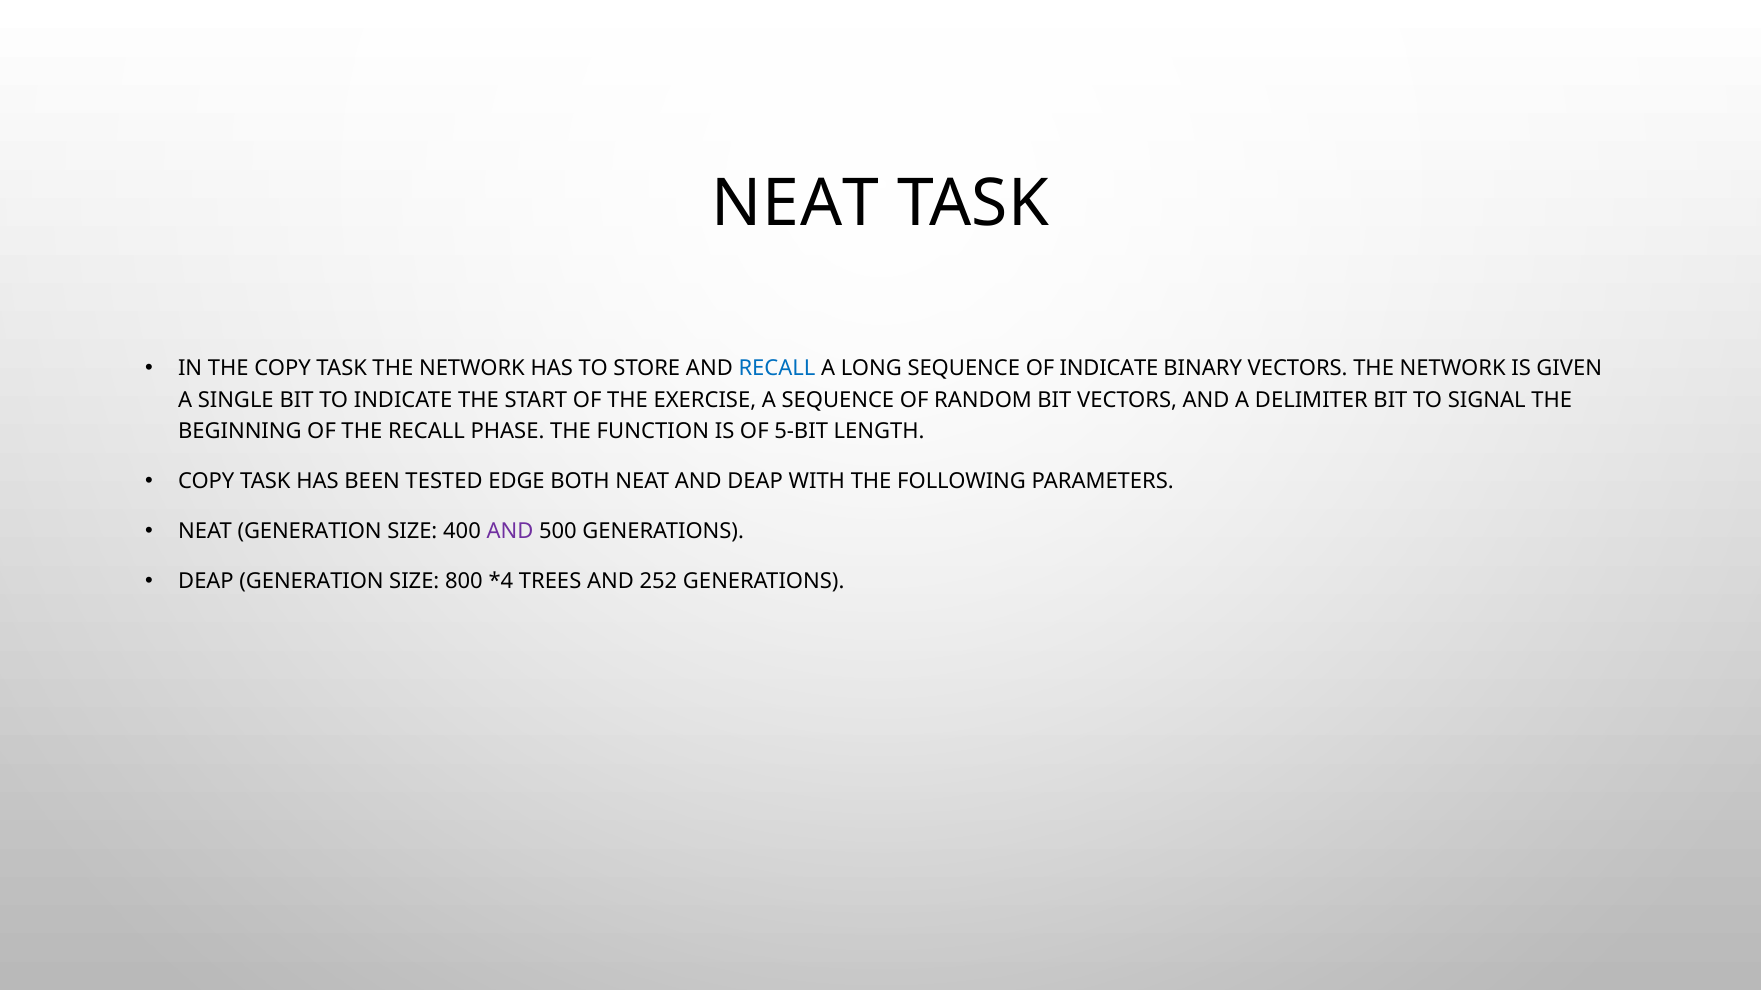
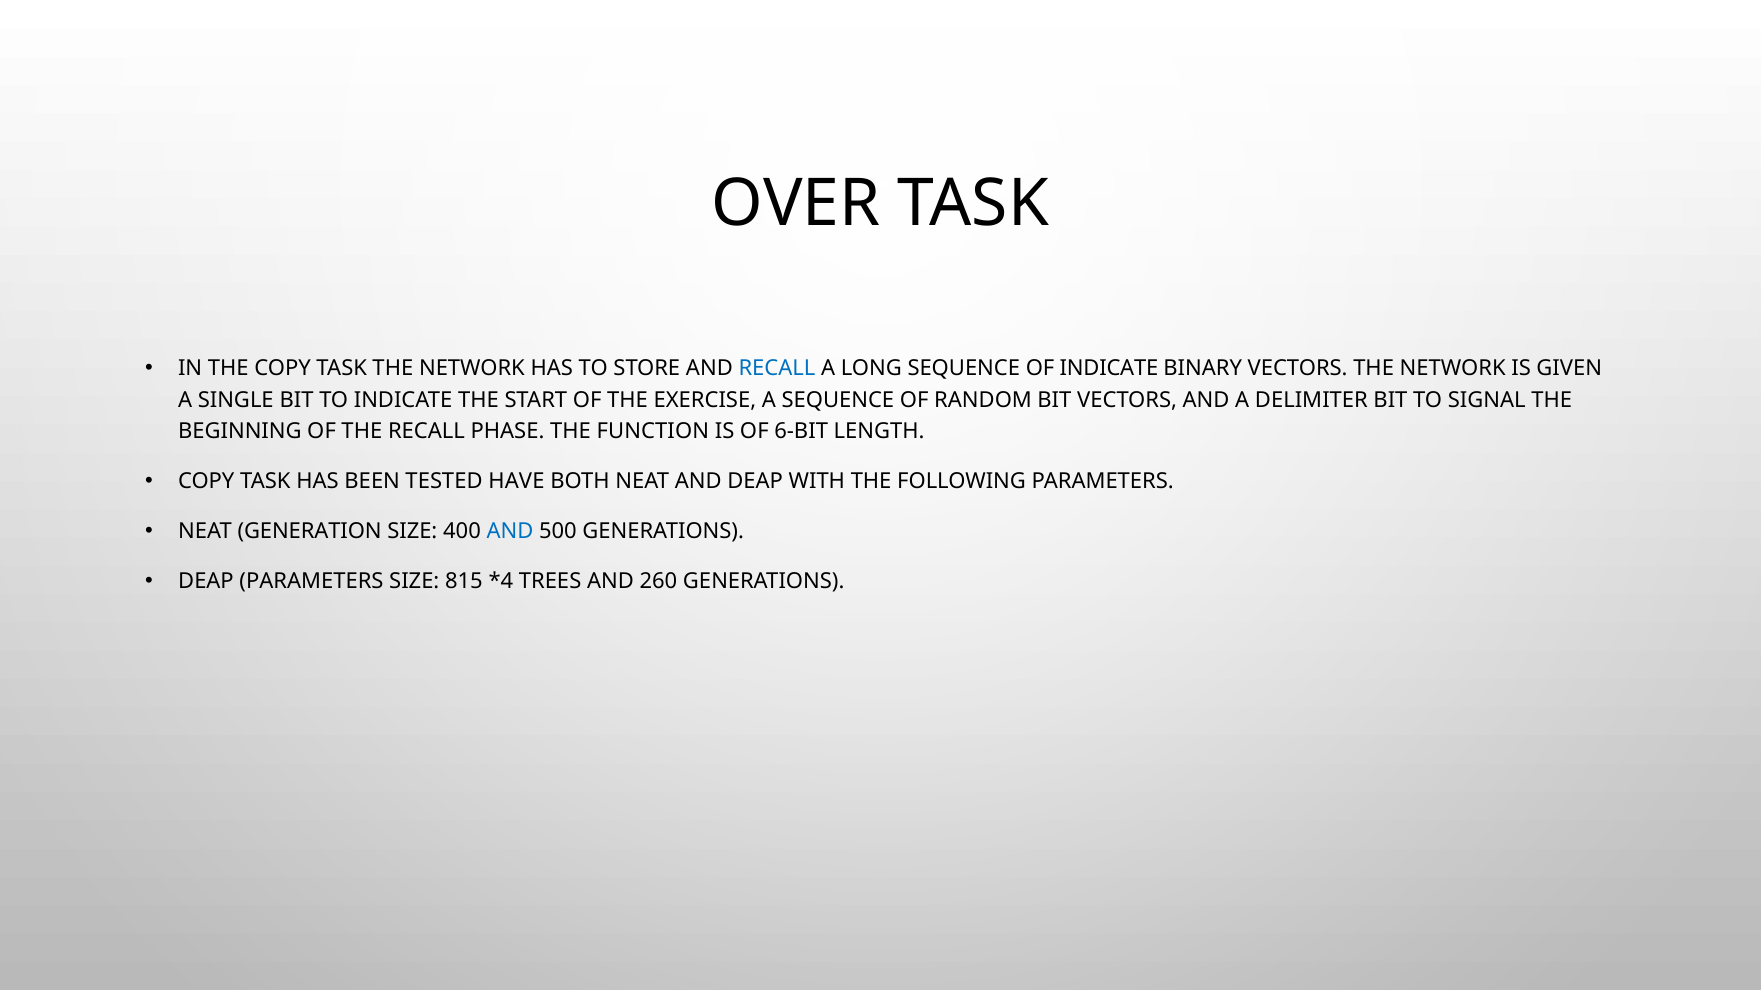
NEAT: NEAT -> OVER (796, 204)
5-BIT: 5-BIT -> 6-BIT (801, 432)
EDGE: EDGE -> HAVE (516, 482)
AND colour: purple -> blue (510, 532)
DEAP GENERATION: GENERATION -> PARAMETERS (312, 582)
800: 800 -> 815 (464, 582)
252: 252 -> 260 (658, 582)
